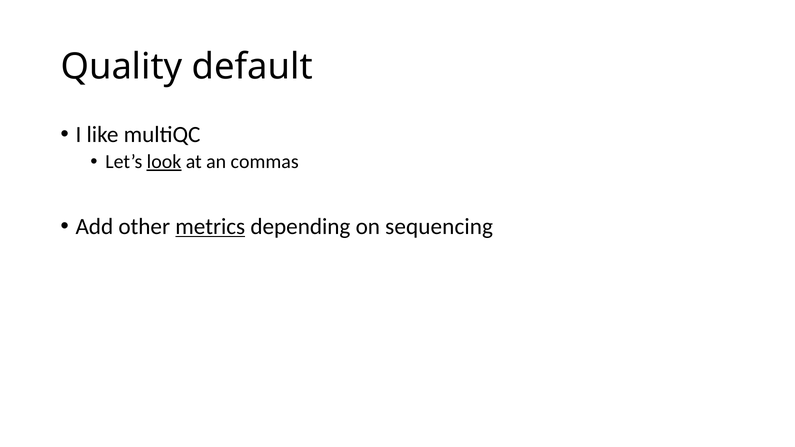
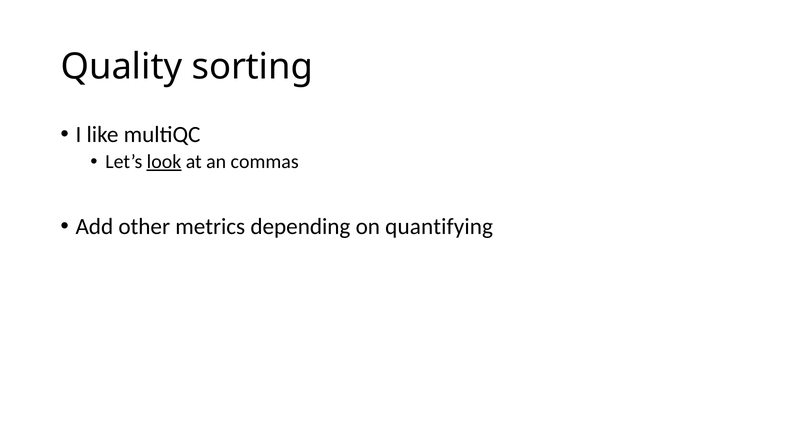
default: default -> sorting (252, 67)
metrics underline: present -> none (210, 227)
sequencing: sequencing -> quantifying (439, 227)
